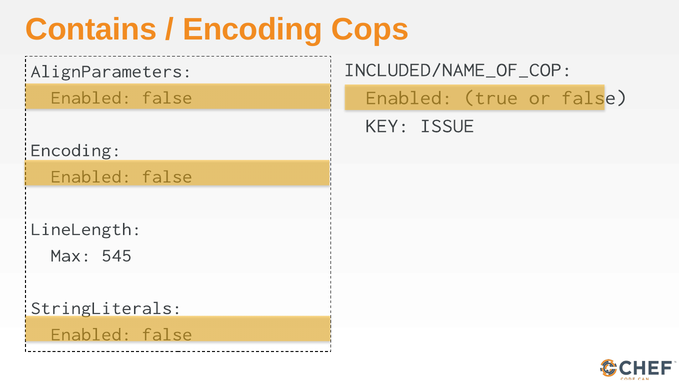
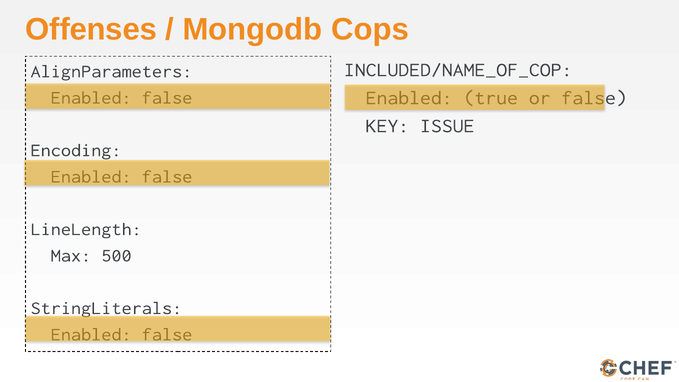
Contains: Contains -> Offenses (91, 29)
Encoding: Encoding -> Mongodb (252, 29)
545: 545 -> 500 (116, 255)
